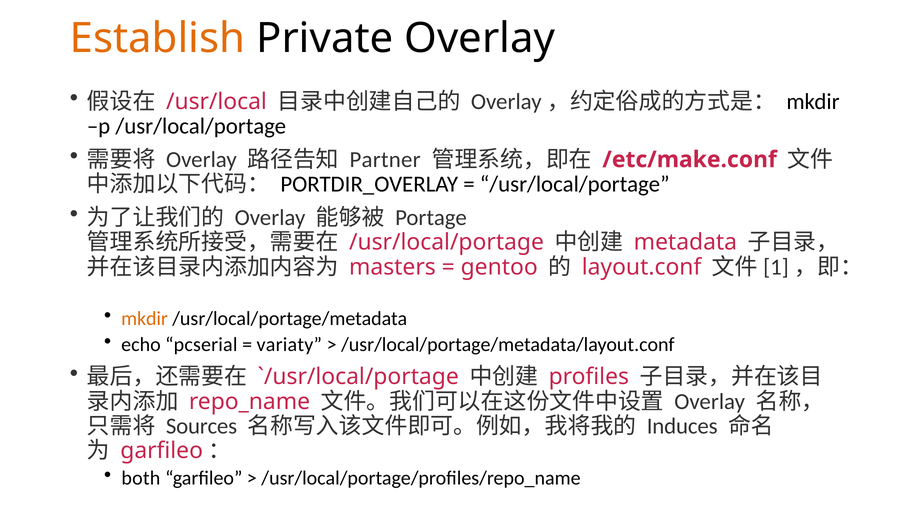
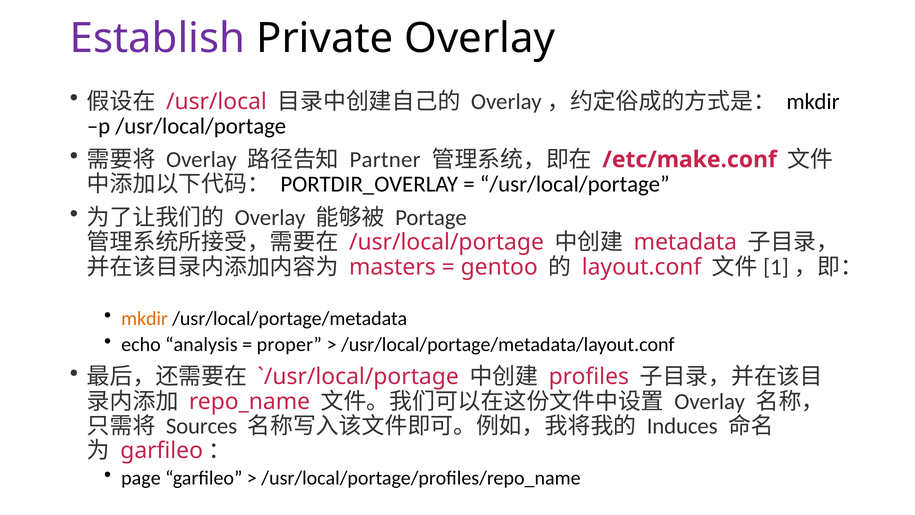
Establish colour: orange -> purple (157, 38)
pcserial: pcserial -> analysis (201, 344)
variaty: variaty -> proper (289, 344)
both: both -> page (141, 478)
